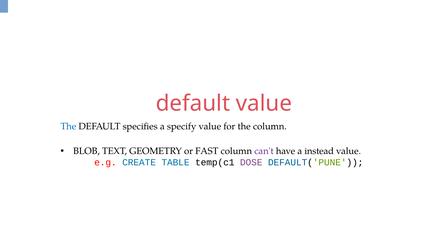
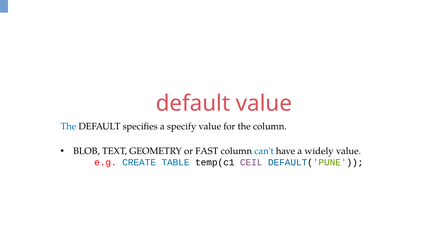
can't colour: purple -> blue (264, 151)
instead: instead -> widely (319, 151)
DOSE: DOSE -> CEIL (251, 162)
